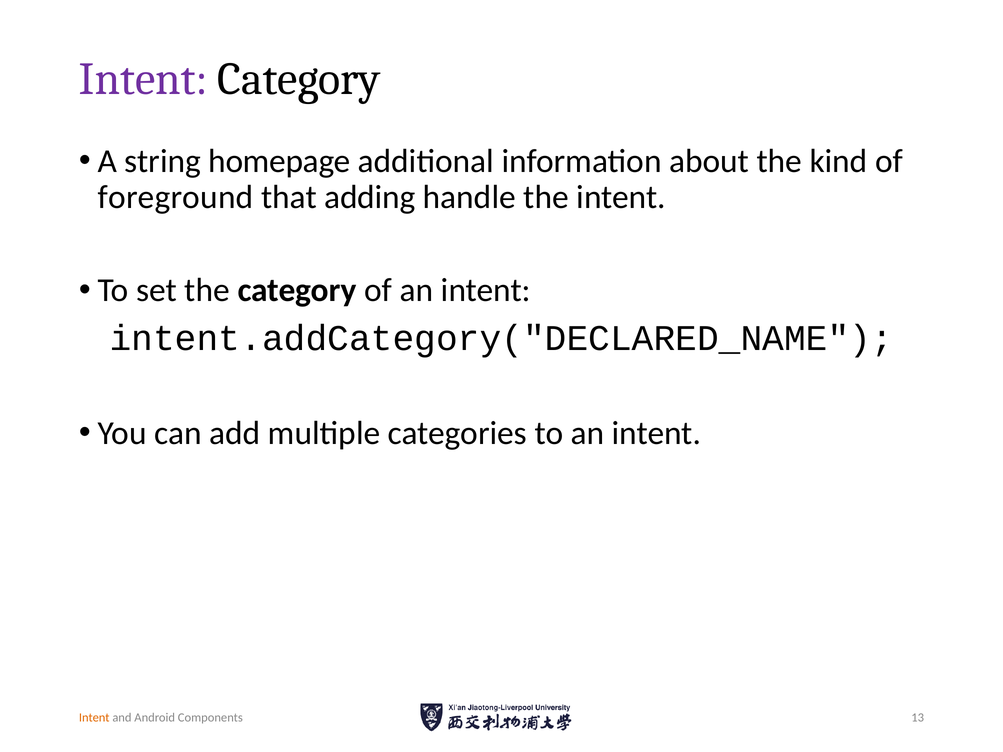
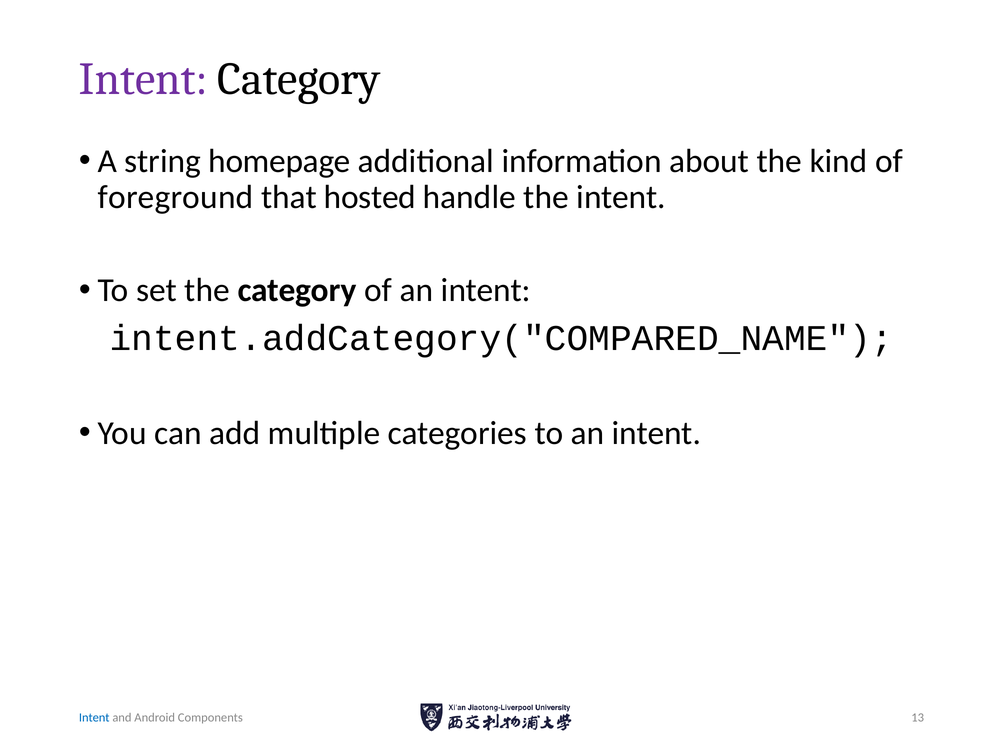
adding: adding -> hosted (370, 197)
intent.addCategory("DECLARED_NAME: intent.addCategory("DECLARED_NAME -> intent.addCategory("COMPARED_NAME (501, 339)
Intent colour: orange -> blue (94, 718)
